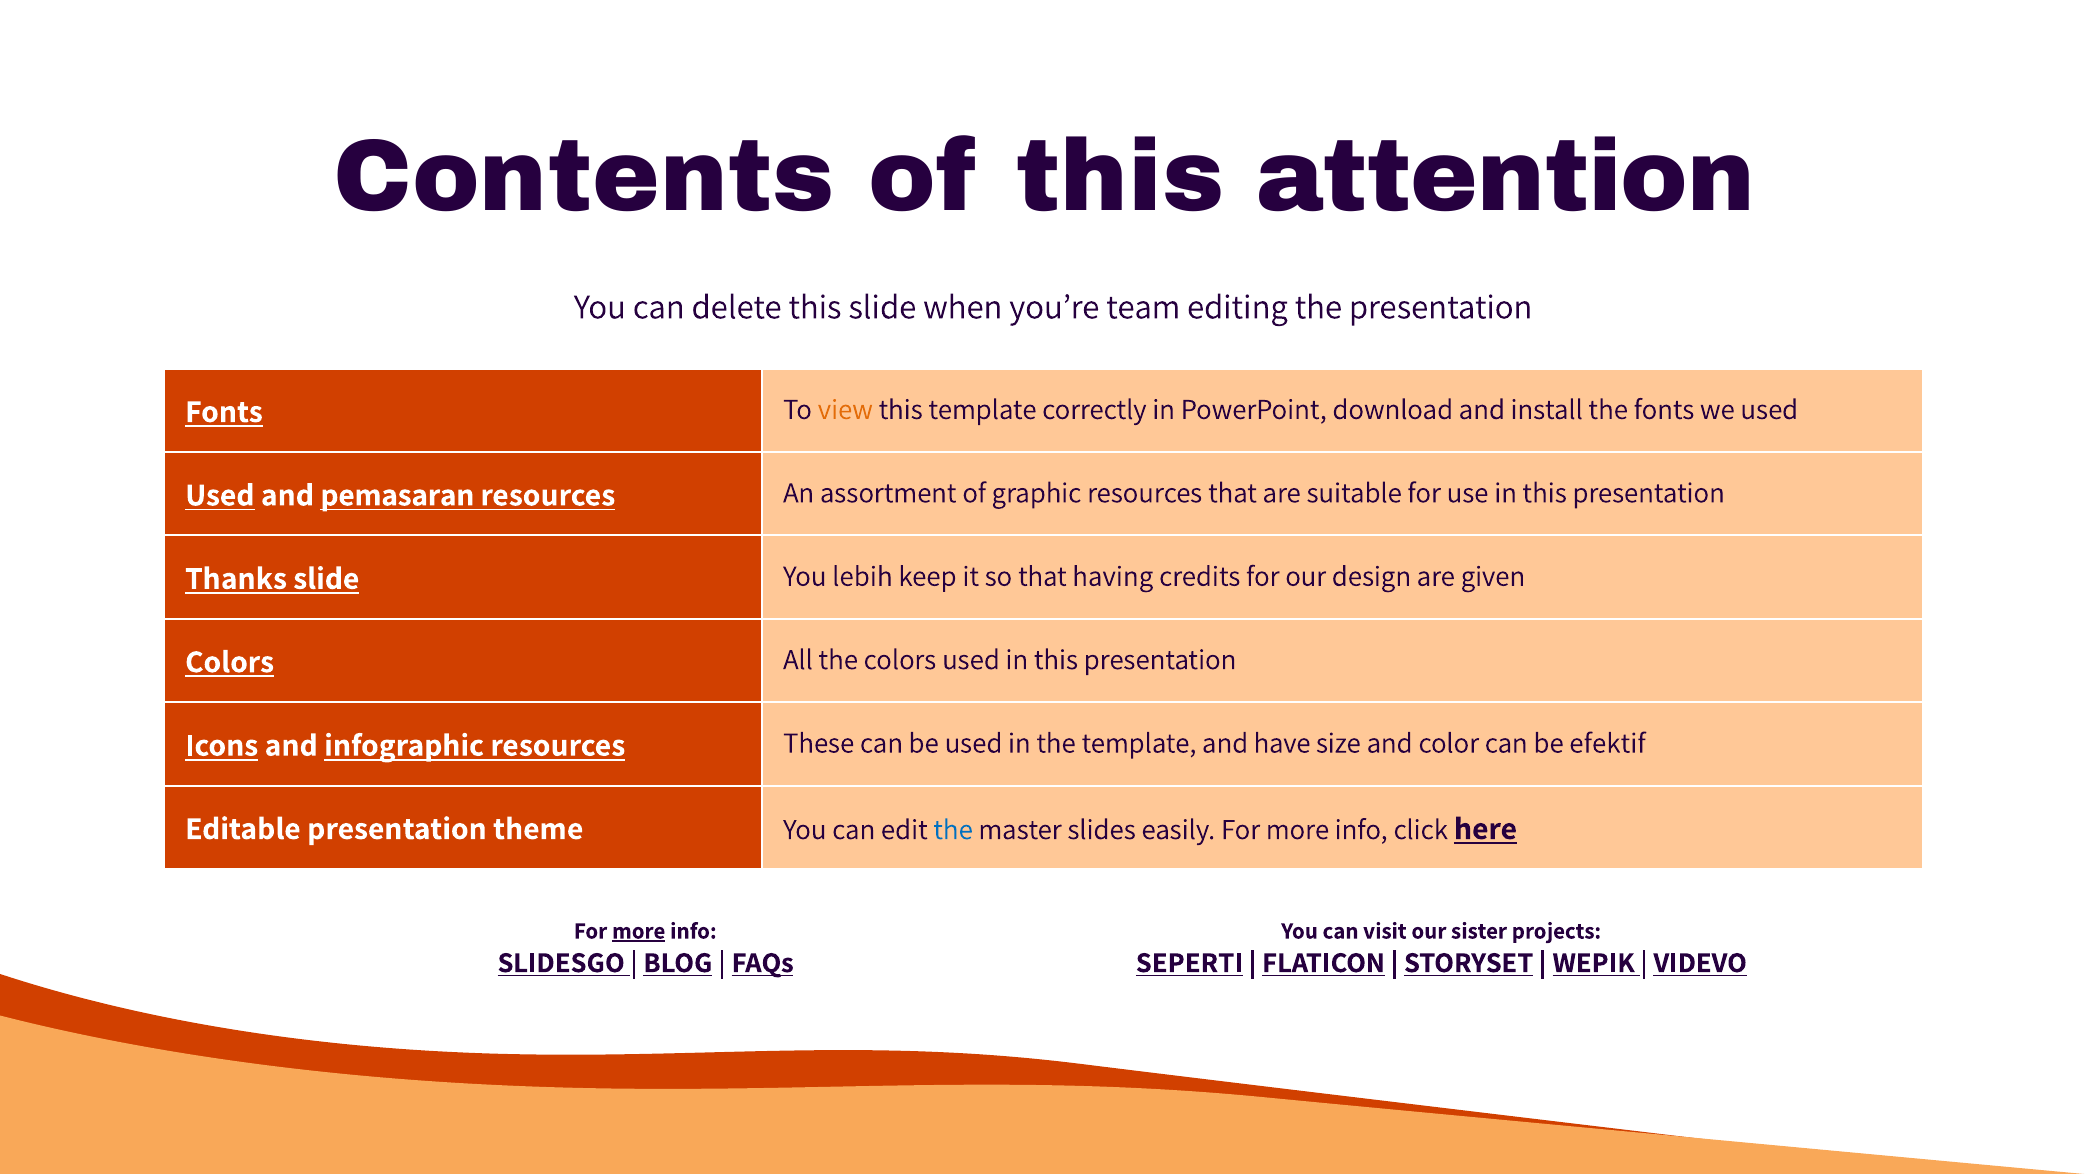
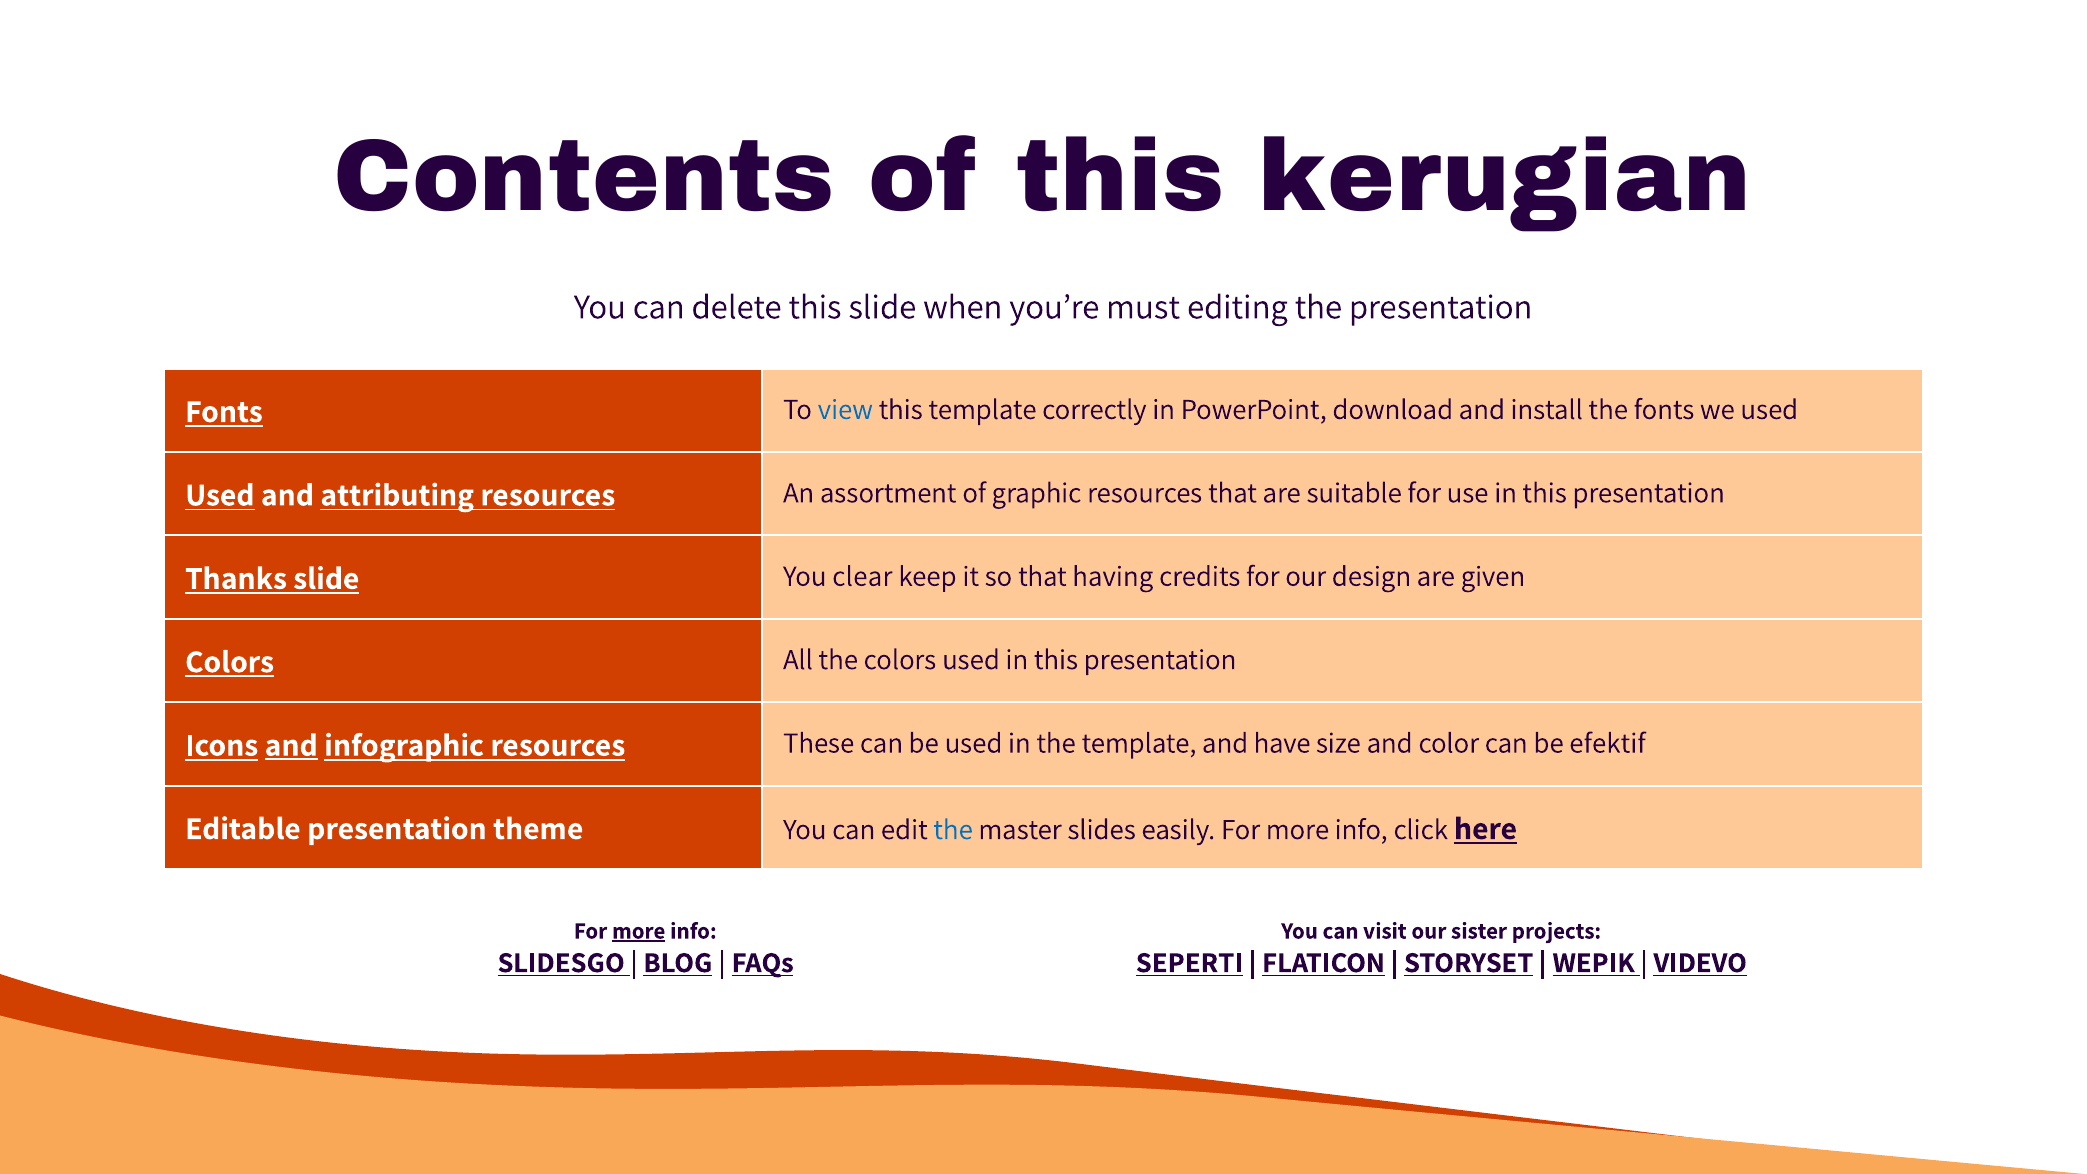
attention: attention -> kerugian (1505, 177)
team: team -> must (1143, 307)
view colour: orange -> blue (845, 409)
pemasaran: pemasaran -> attributing (397, 495)
lebih: lebih -> clear (862, 576)
and underline: none -> present (291, 745)
